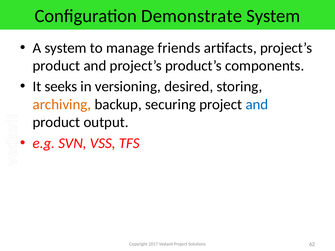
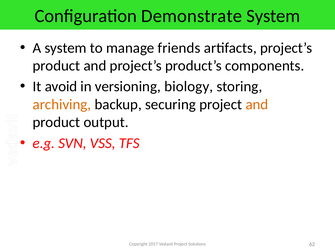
seeks: seeks -> avoid (61, 87)
desired: desired -> biology (189, 87)
and colour: blue -> orange (257, 105)
